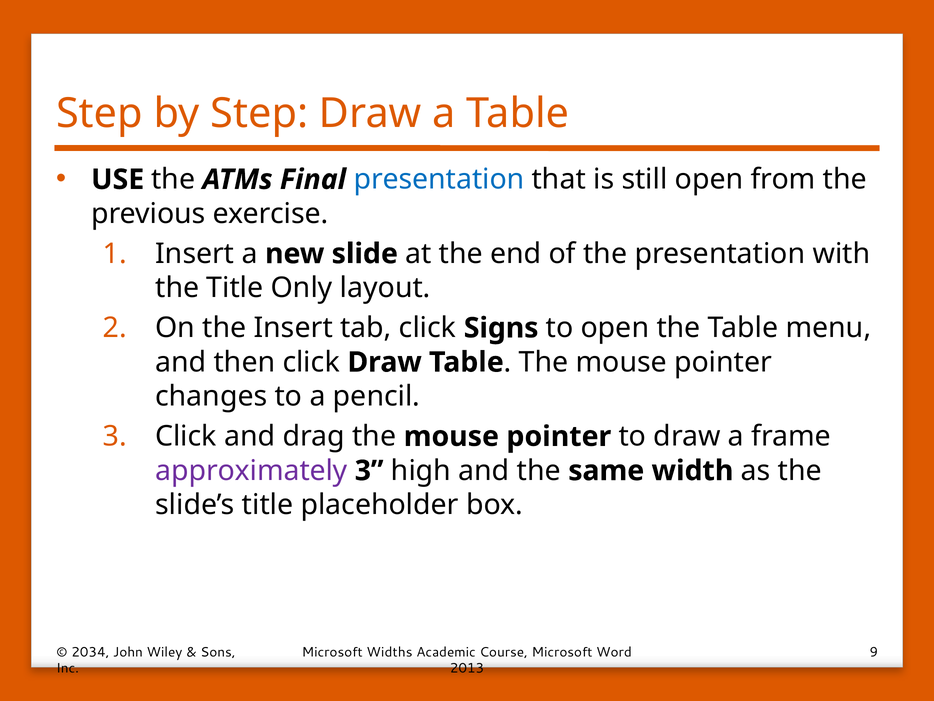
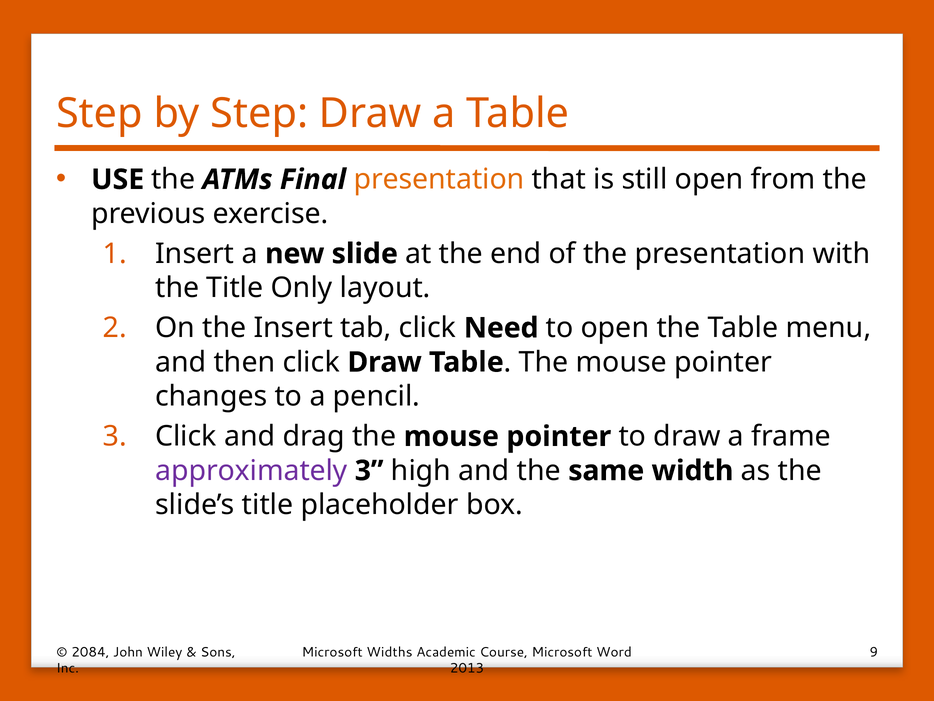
presentation colour: blue -> orange (439, 179)
Signs: Signs -> Need (501, 328)
2034: 2034 -> 2084 (90, 652)
